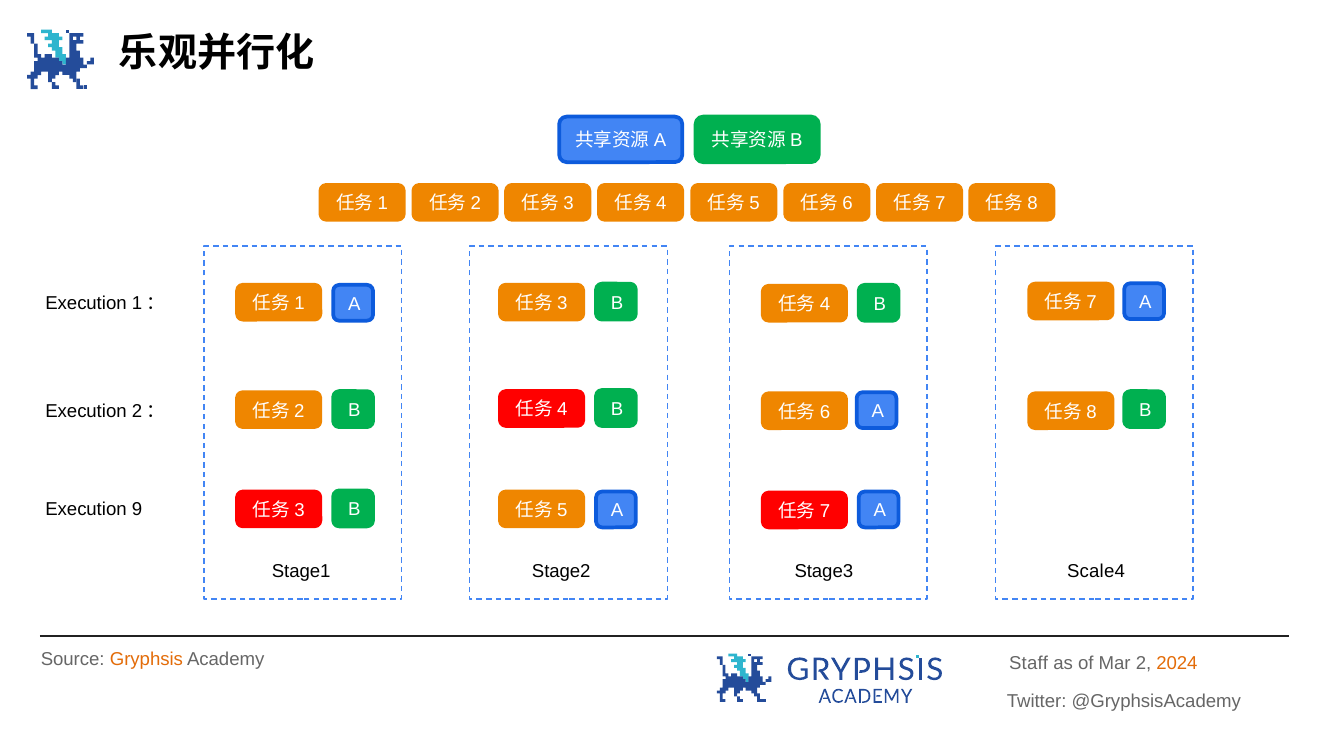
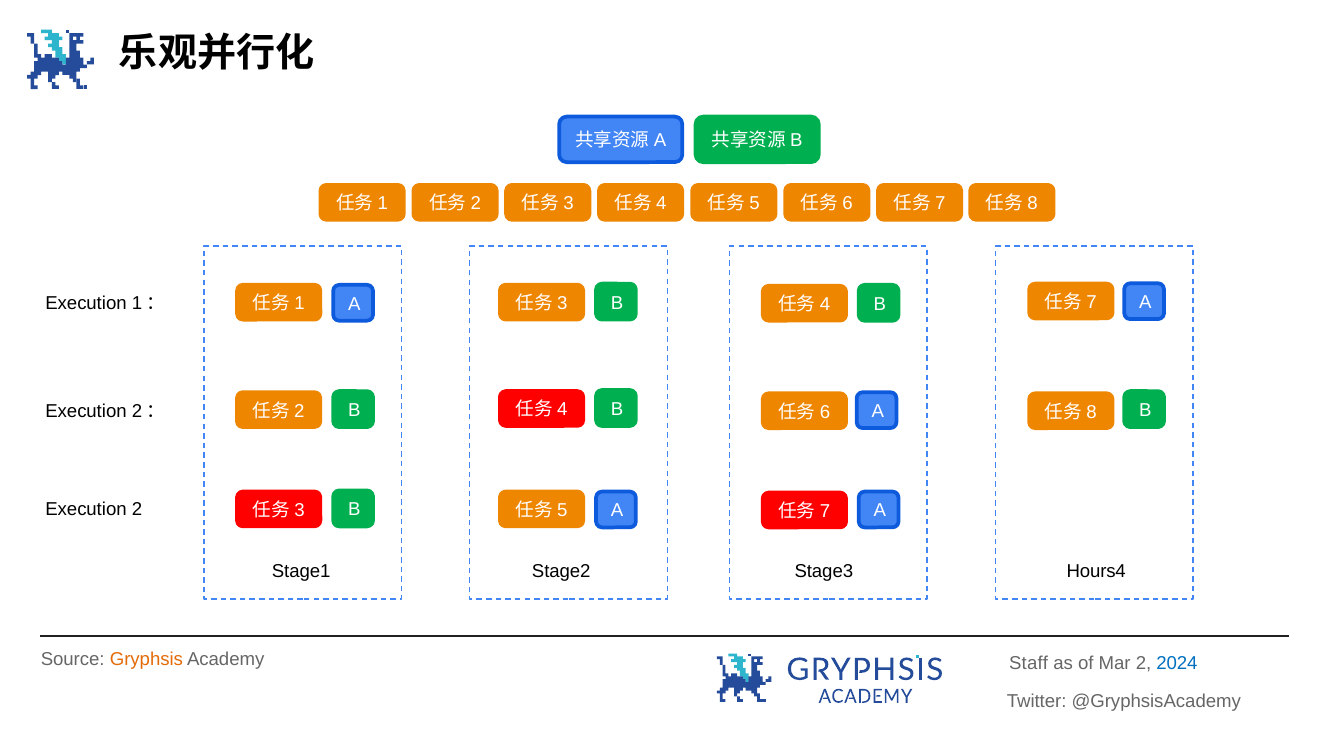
Execution 9: 9 -> 2 (137, 509)
Scale4: Scale4 -> Hours4 (1096, 572)
2024 colour: orange -> blue (1177, 663)
